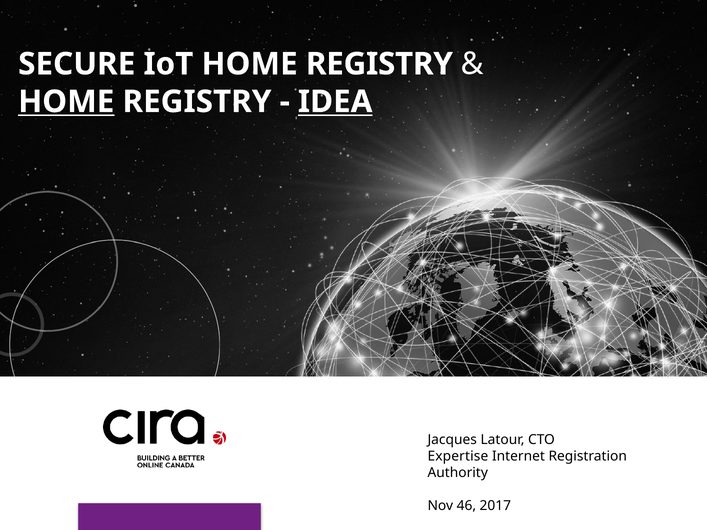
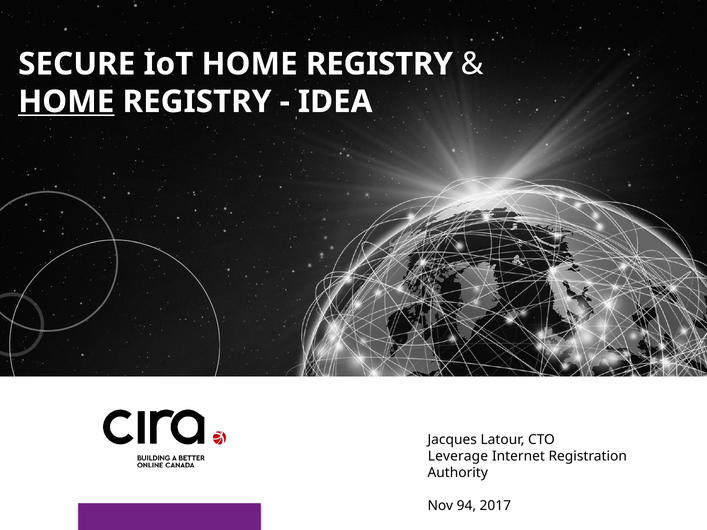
IDEA underline: present -> none (335, 102)
Expertise: Expertise -> Leverage (458, 456)
46: 46 -> 94 (466, 506)
